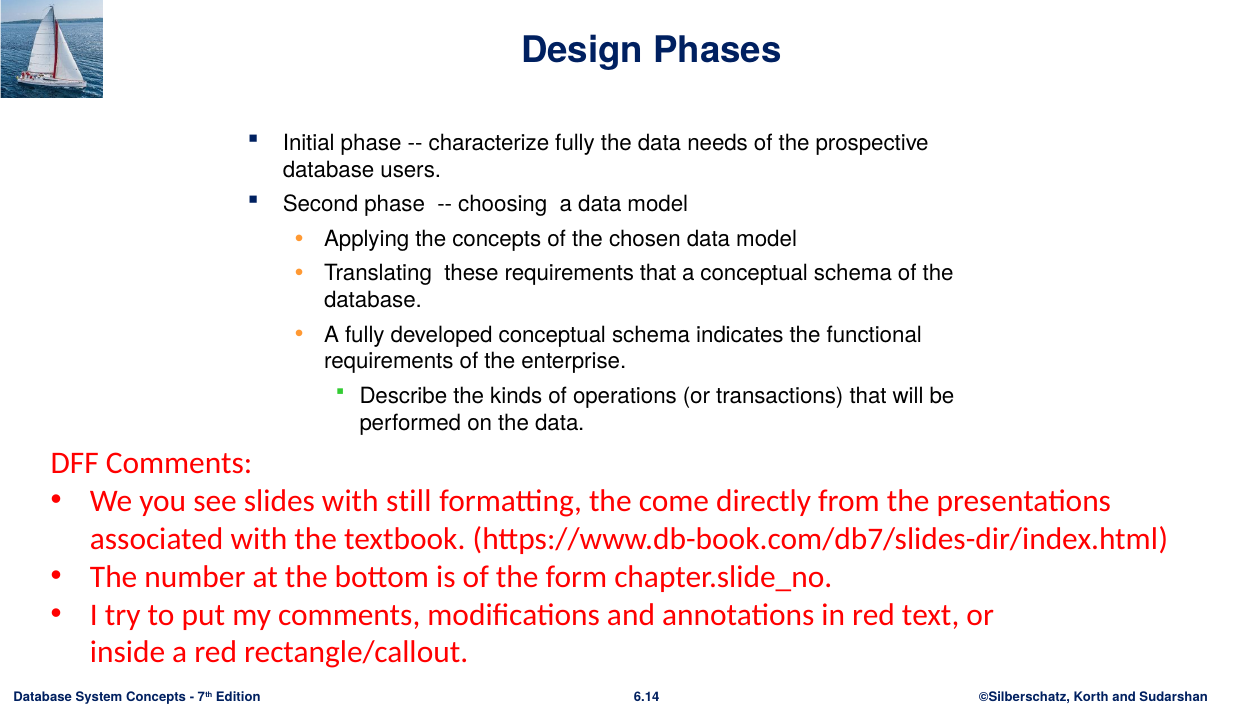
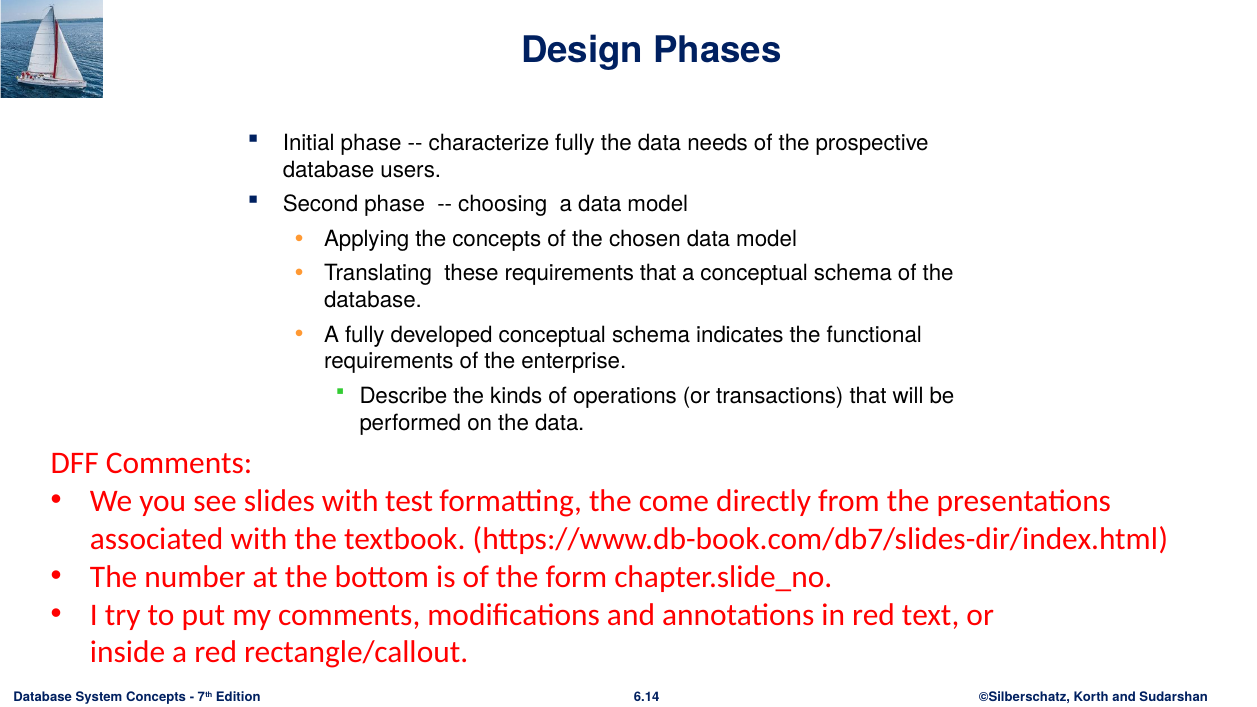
still: still -> test (409, 501)
